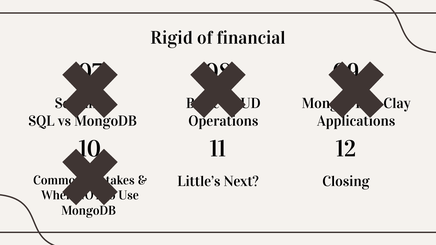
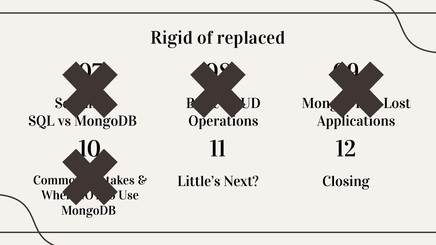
financial: financial -> replaced (251, 38)
Clay: Clay -> Lost (397, 104)
